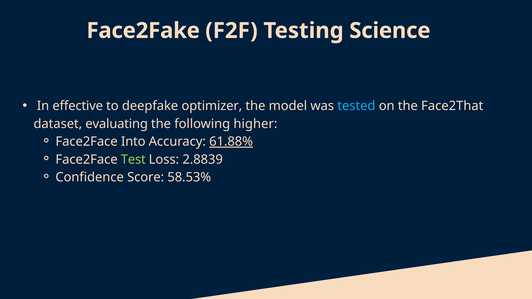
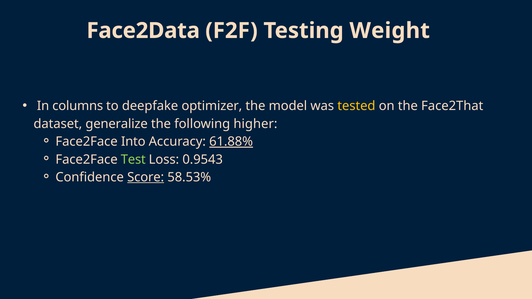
Face2Fake: Face2Fake -> Face2Data (143, 31)
Science: Science -> Weight (390, 31)
effective: effective -> columns (78, 106)
tested colour: light blue -> yellow (356, 106)
evaluating: evaluating -> generalize (117, 124)
2.8839: 2.8839 -> 0.9543 (203, 160)
Score underline: none -> present (146, 177)
